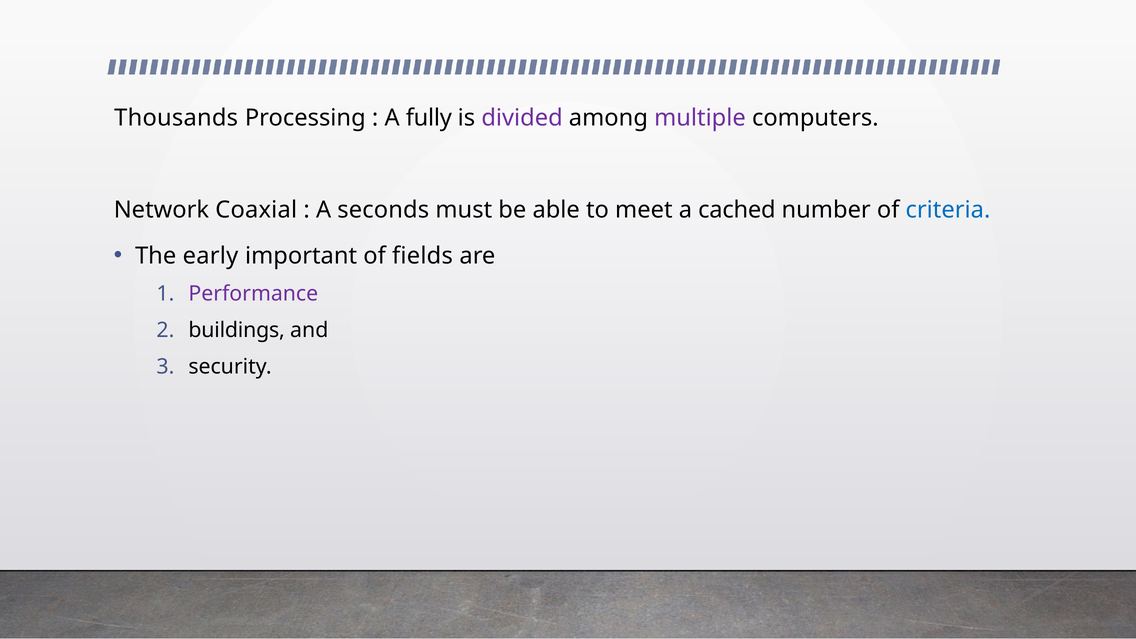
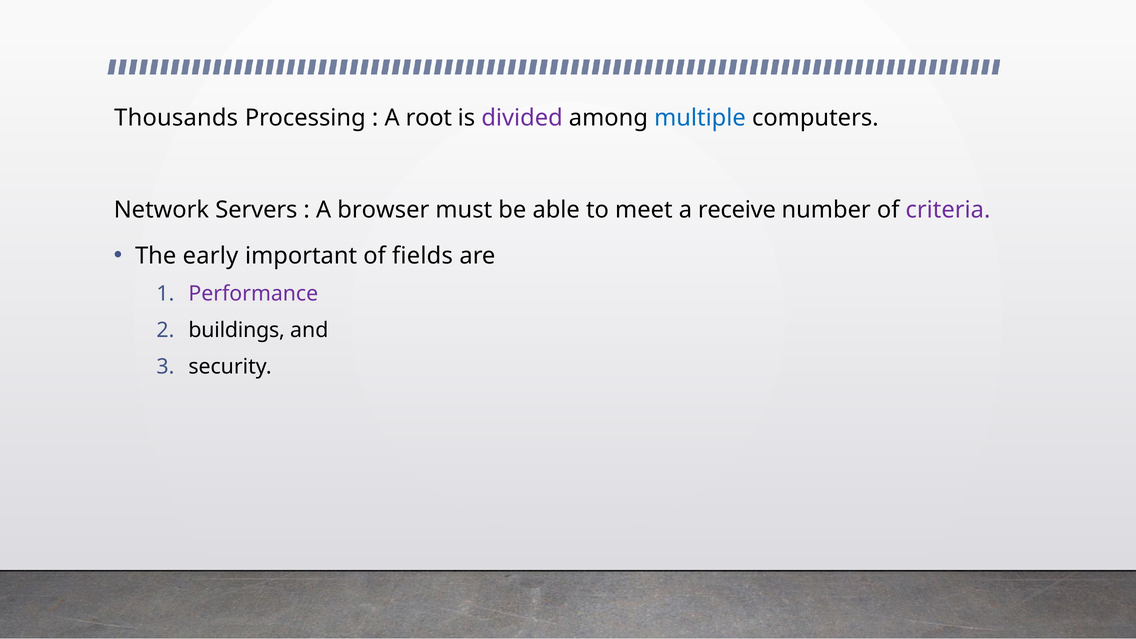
fully: fully -> root (429, 118)
multiple colour: purple -> blue (700, 118)
Coaxial: Coaxial -> Servers (256, 210)
seconds: seconds -> browser (383, 210)
cached: cached -> receive (737, 210)
criteria colour: blue -> purple (948, 210)
